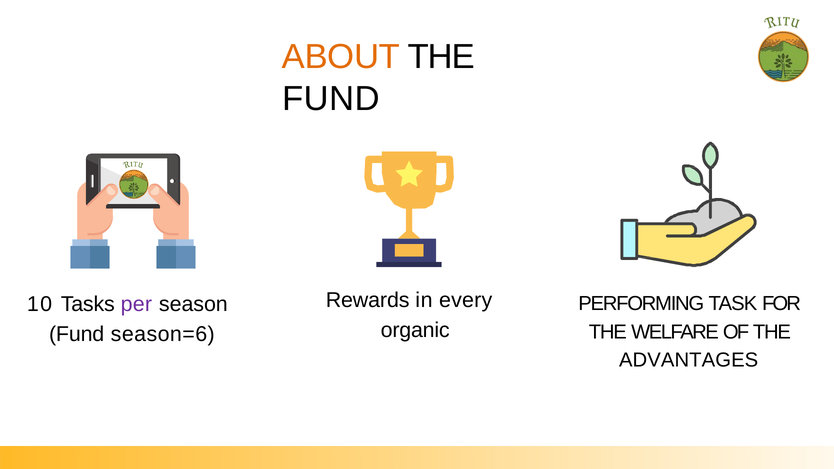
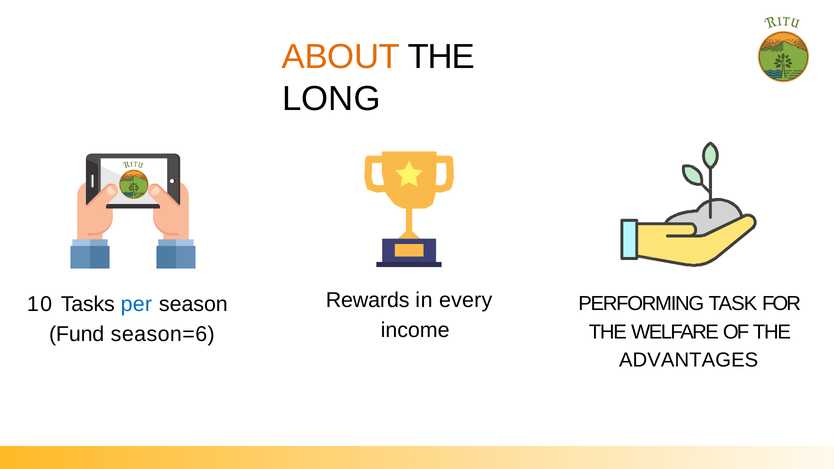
FUND: FUND -> LONG (331, 99)
per colour: purple -> blue (136, 304)
organic: organic -> income (415, 330)
